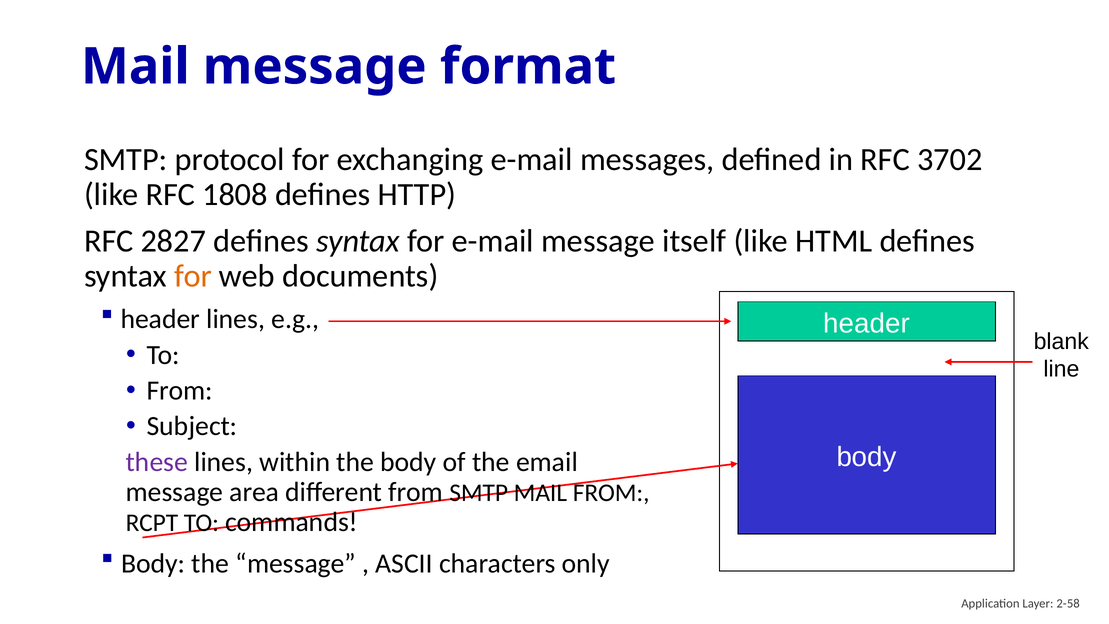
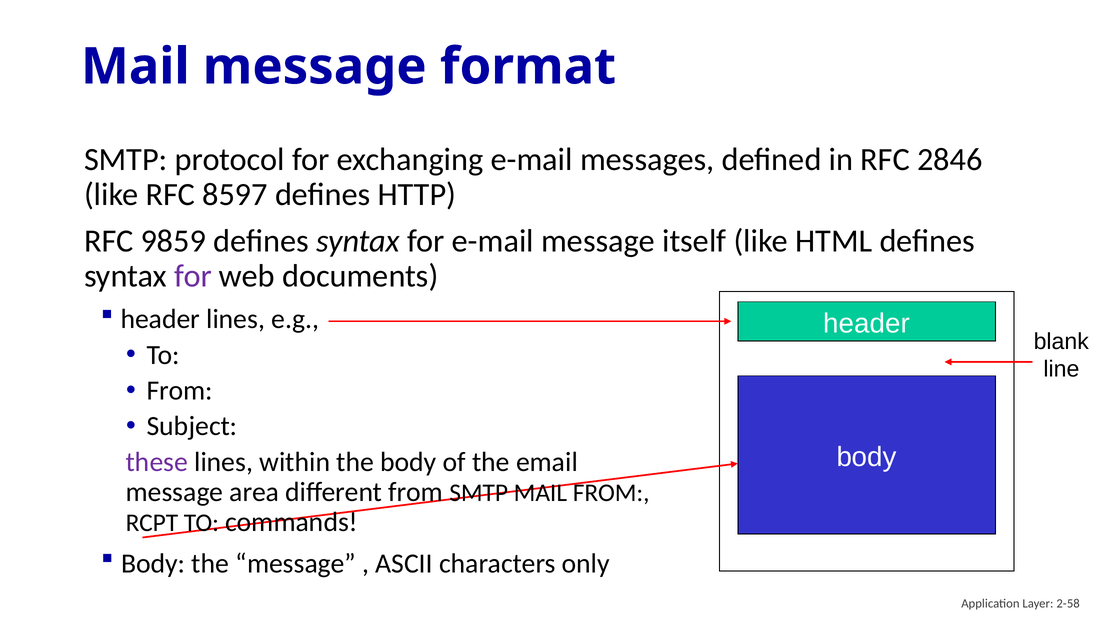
3702: 3702 -> 2846 (950, 160)
1808: 1808 -> 8597 (235, 194)
2827: 2827 -> 9859 (173, 241)
for colour: orange -> purple (193, 276)
